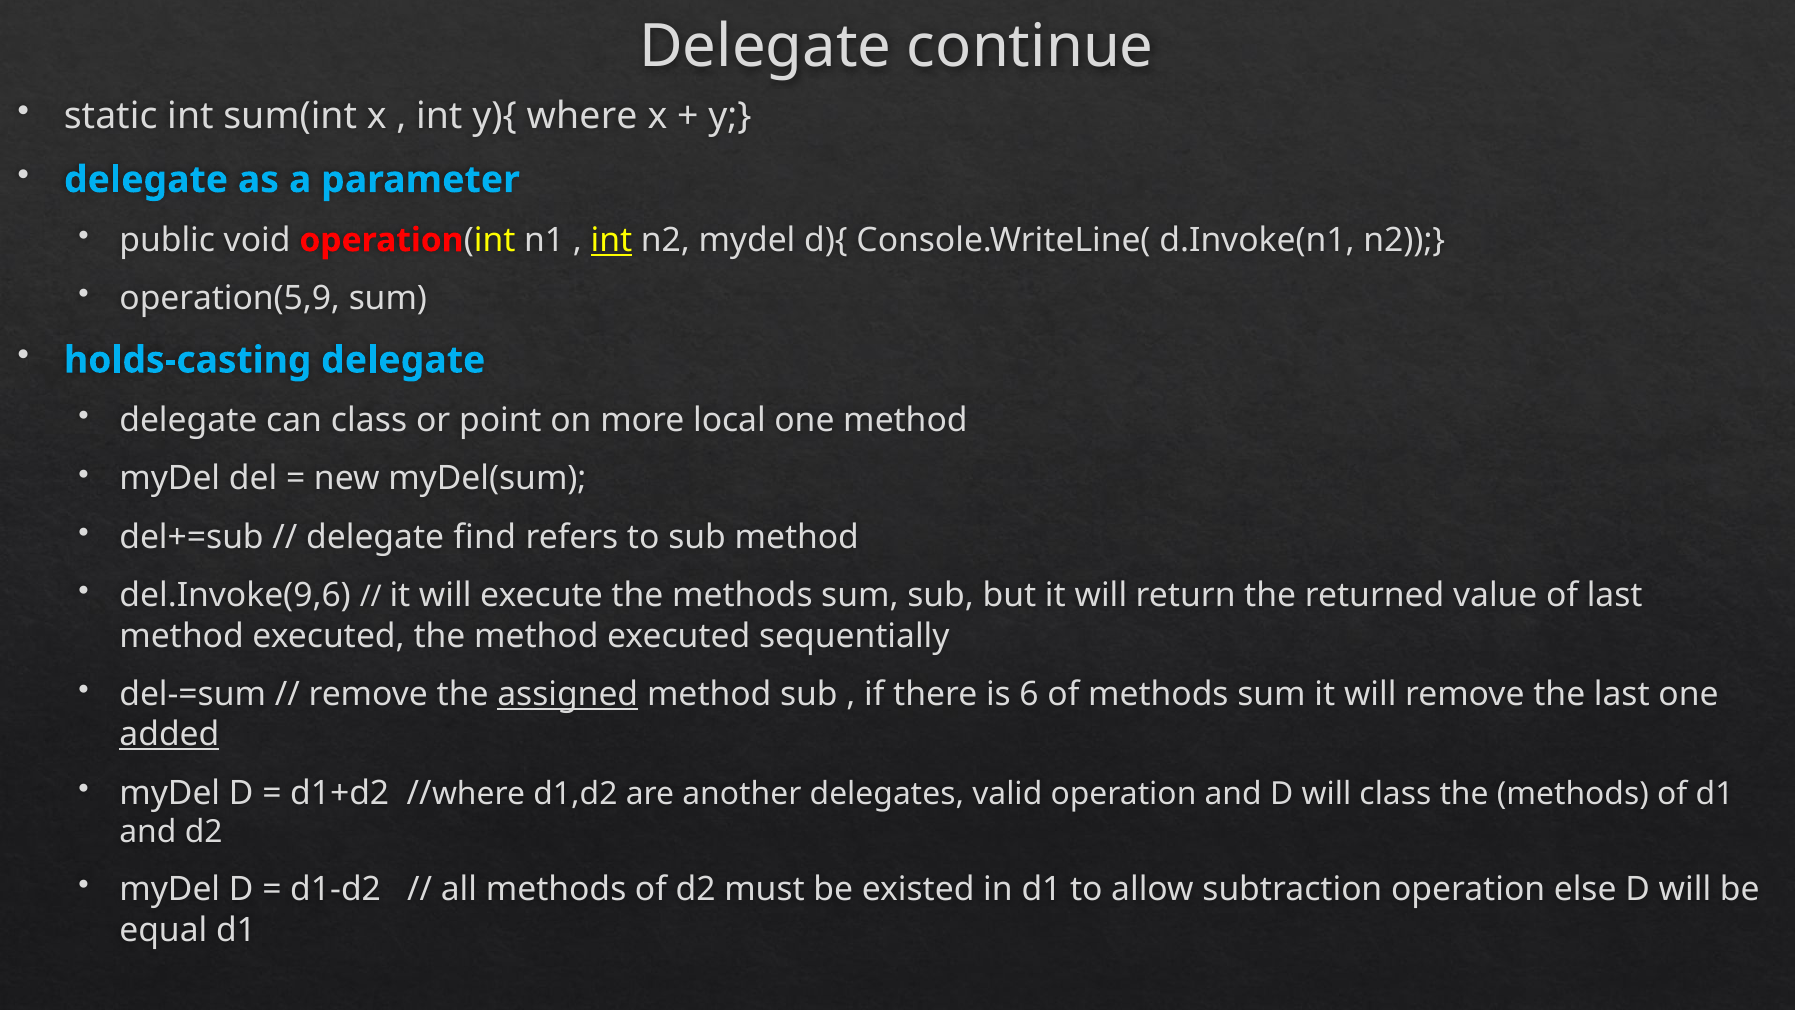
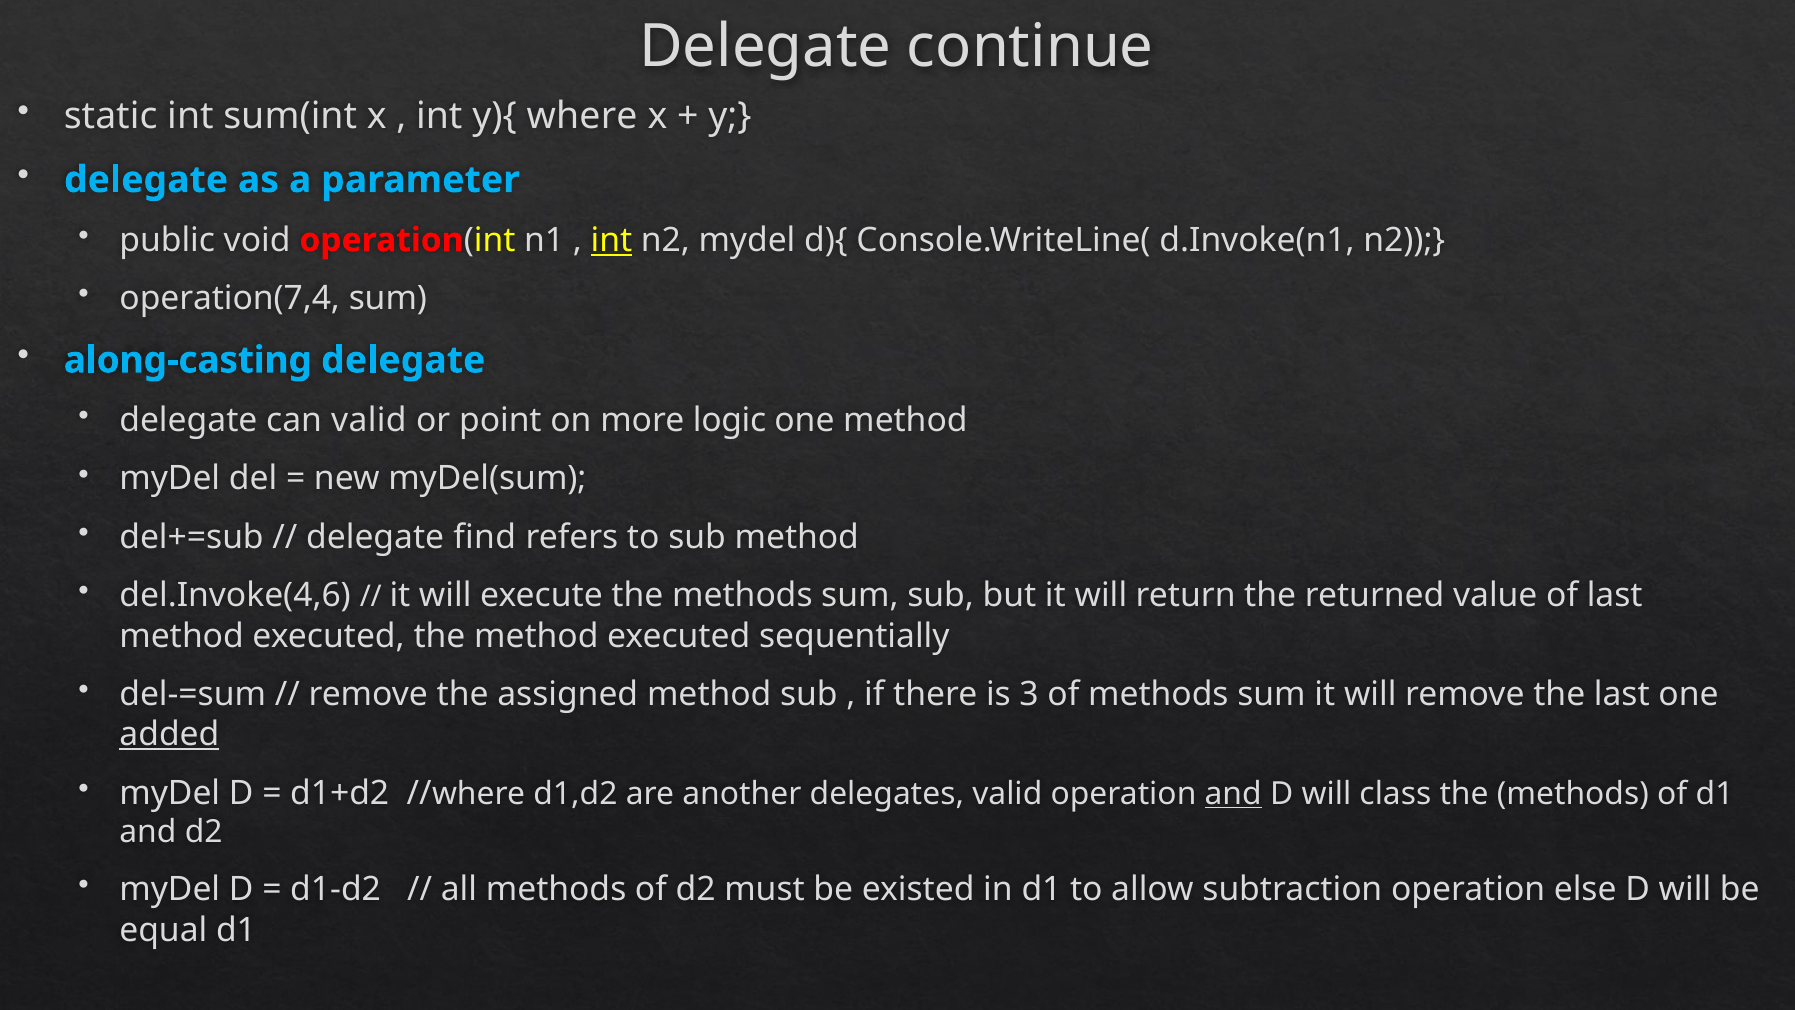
operation(5,9: operation(5,9 -> operation(7,4 (230, 298)
holds-casting: holds-casting -> along-casting (188, 360)
can class: class -> valid (369, 420)
local: local -> logic (730, 420)
del.Invoke(9,6: del.Invoke(9,6 -> del.Invoke(4,6 (235, 595)
assigned underline: present -> none (568, 694)
6: 6 -> 3 (1029, 694)
and underline: none -> present (1233, 794)
